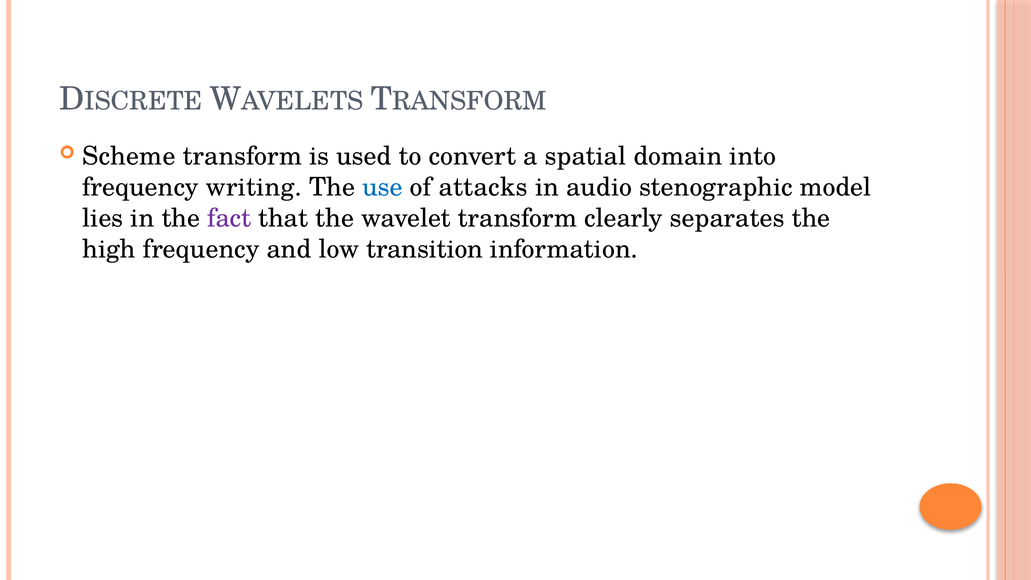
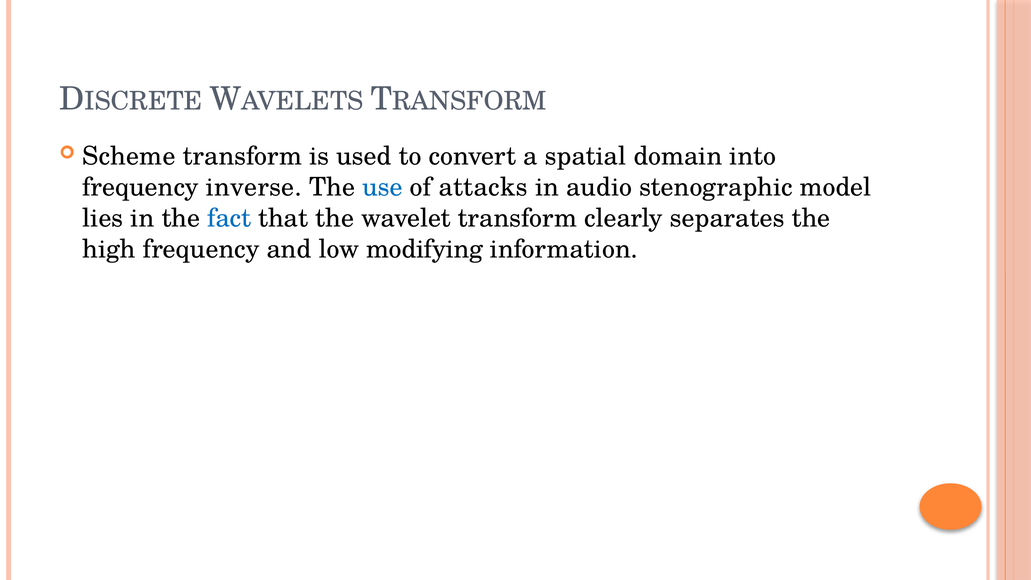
writing: writing -> inverse (254, 187)
fact colour: purple -> blue (229, 218)
transition: transition -> modifying (425, 249)
